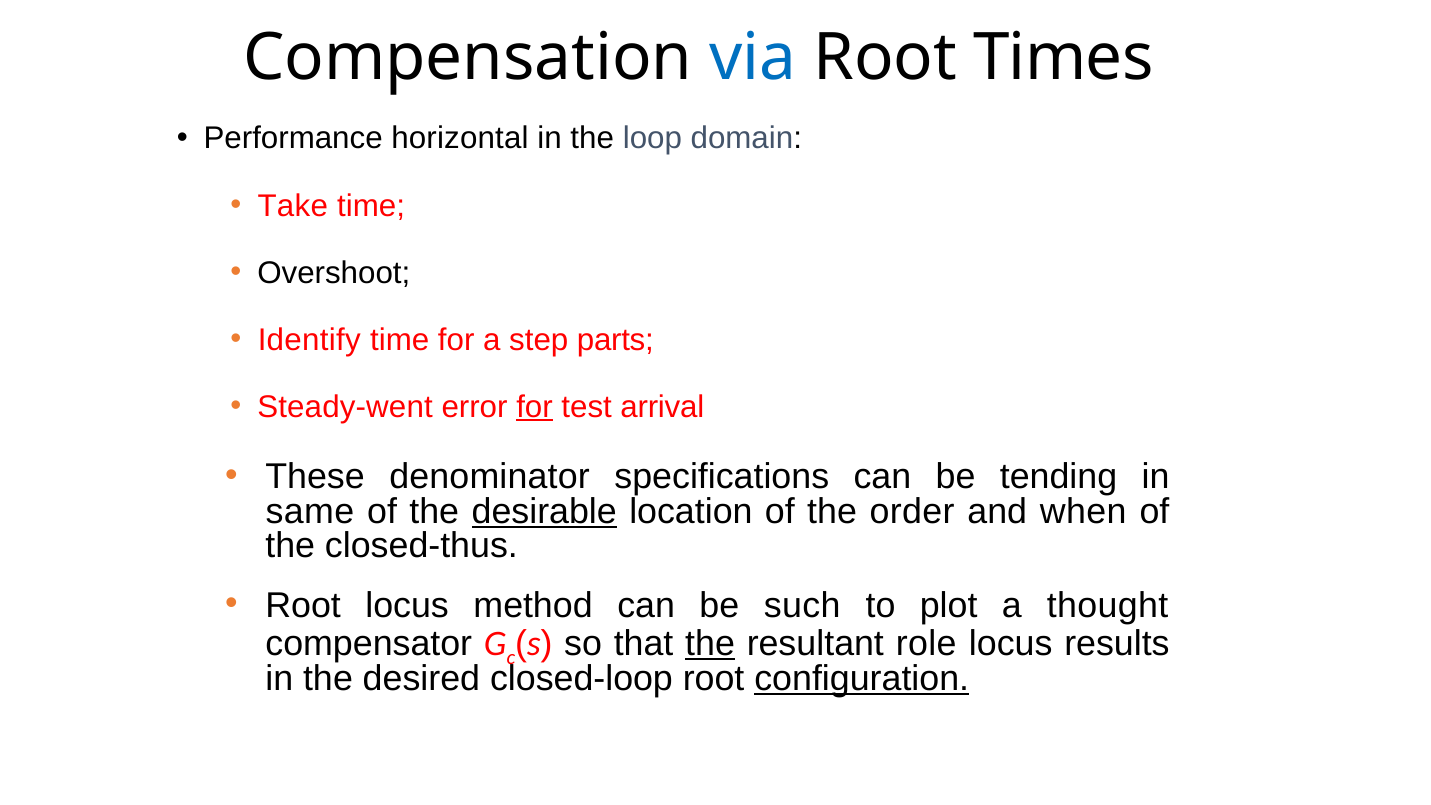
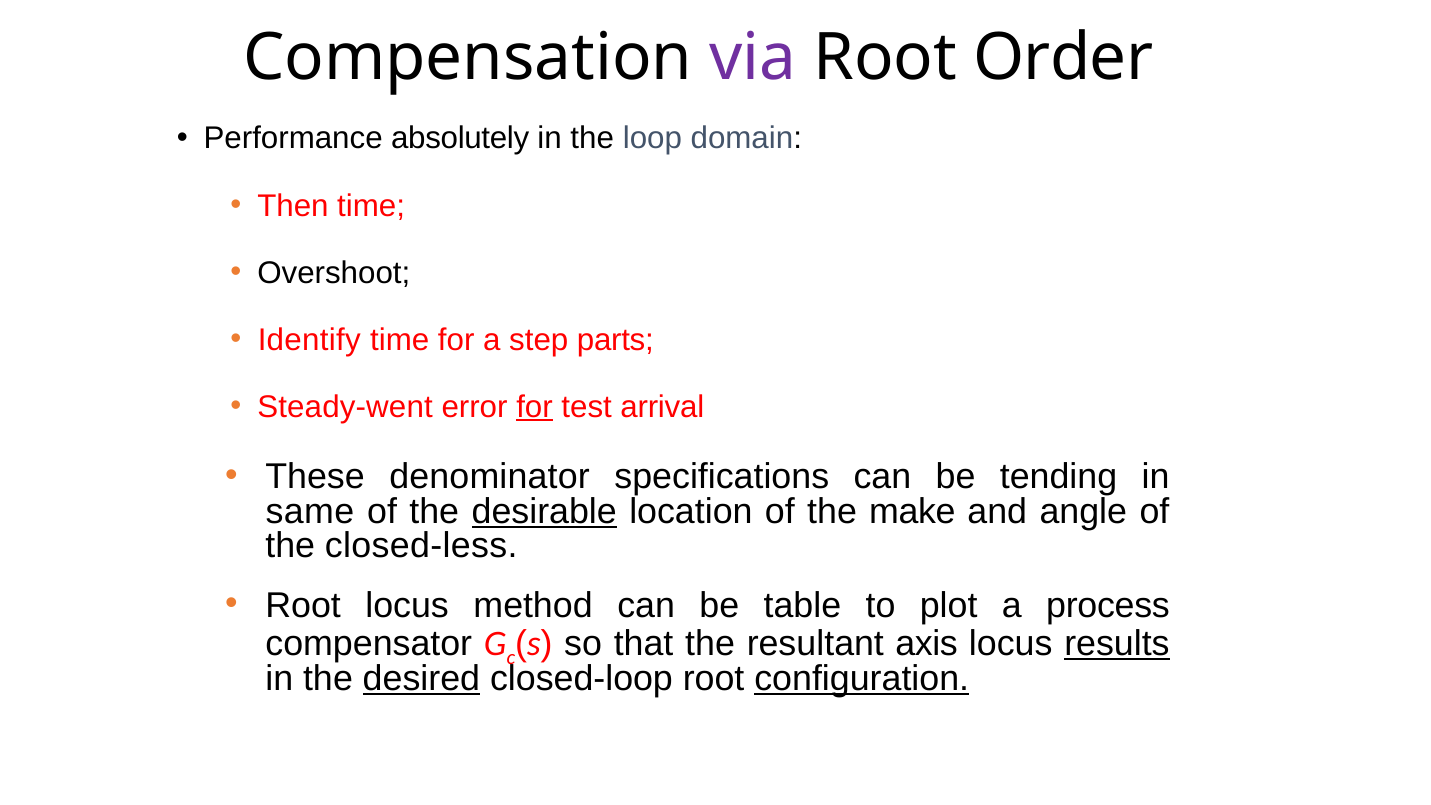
via colour: blue -> purple (753, 58)
Times: Times -> Order (1063, 58)
horizontal: horizontal -> absolutely (460, 138)
Take: Take -> Then (293, 206)
order: order -> make (912, 511)
when: when -> angle (1083, 511)
closed-thus: closed-thus -> closed-less (421, 546)
such: such -> table (802, 605)
thought: thought -> process (1108, 605)
the underline: present -> none (710, 643)
role: role -> axis (927, 643)
results underline: none -> present (1117, 643)
desired underline: none -> present (421, 679)
